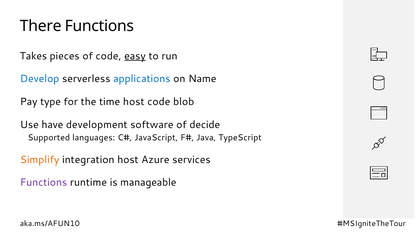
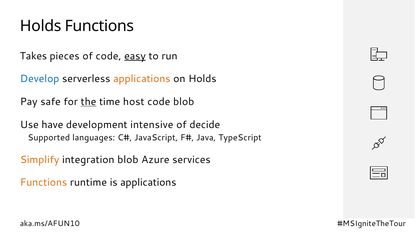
There: There -> Holds (41, 26)
applications colour: blue -> orange (142, 79)
on Name: Name -> Holds (202, 79)
type: type -> safe (51, 102)
the underline: none -> present (89, 102)
software: software -> intensive (152, 125)
integration host: host -> blob (128, 160)
Functions colour: purple -> orange (44, 182)
is manageable: manageable -> applications (148, 182)
